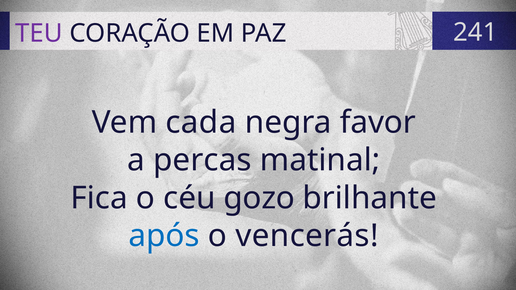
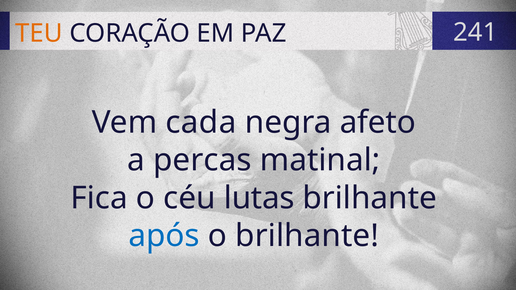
TEU colour: purple -> orange (39, 33)
favor: favor -> afeto (378, 122)
gozo: gozo -> lutas (259, 198)
o vencerás: vencerás -> brilhante (307, 236)
